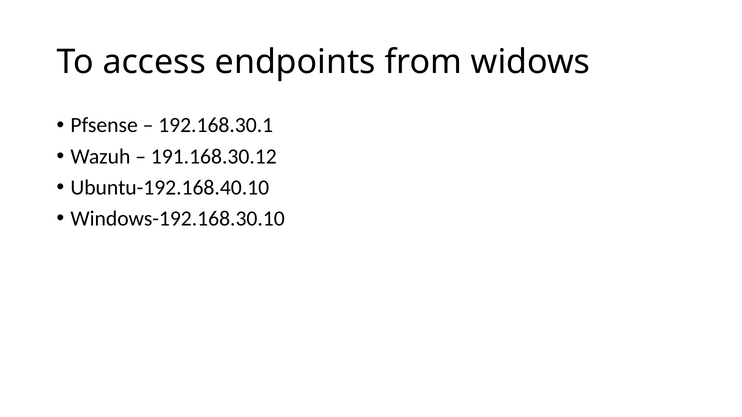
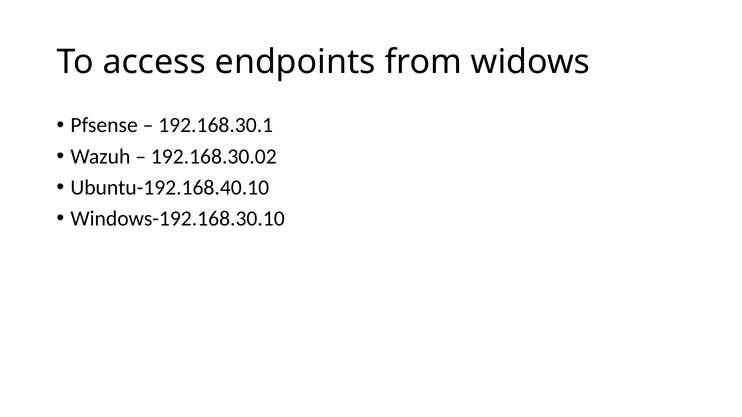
191.168.30.12: 191.168.30.12 -> 192.168.30.02 (214, 157)
